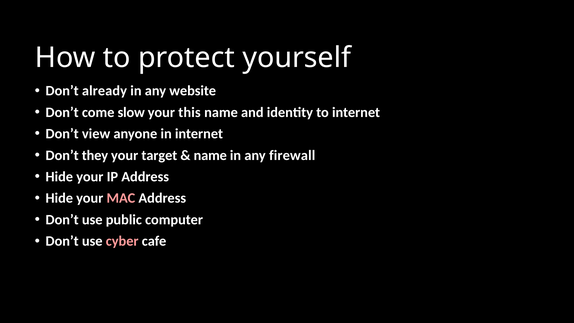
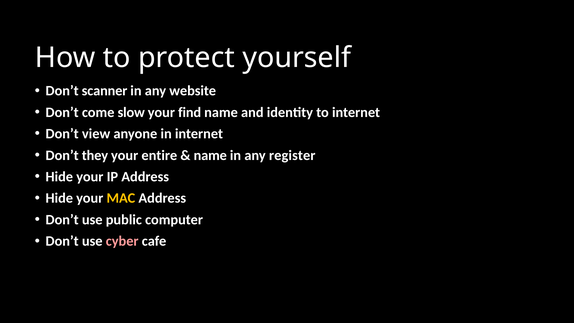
already: already -> scanner (105, 91)
this: this -> find (190, 112)
target: target -> entire (159, 155)
firewall: firewall -> register (292, 155)
MAC colour: pink -> yellow (121, 198)
